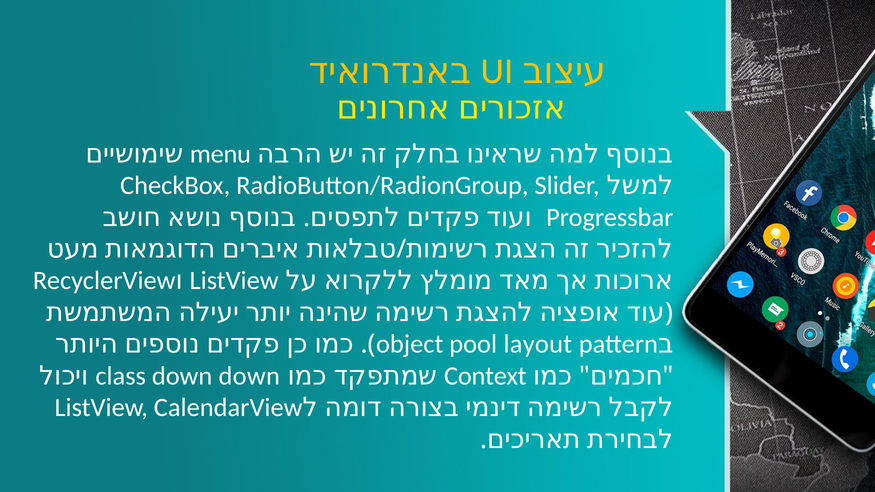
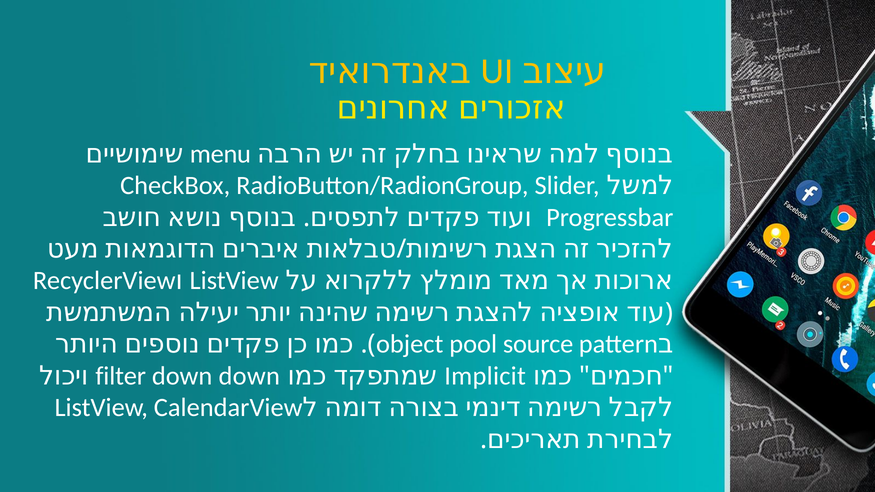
layout: layout -> source (538, 344)
class: class -> filter (121, 376)
Context: Context -> Implicit (485, 376)
